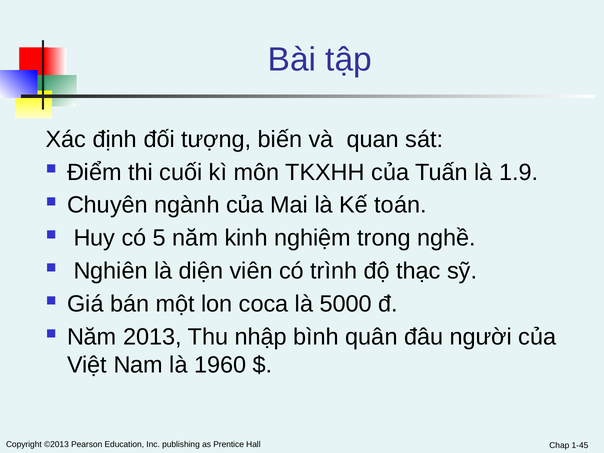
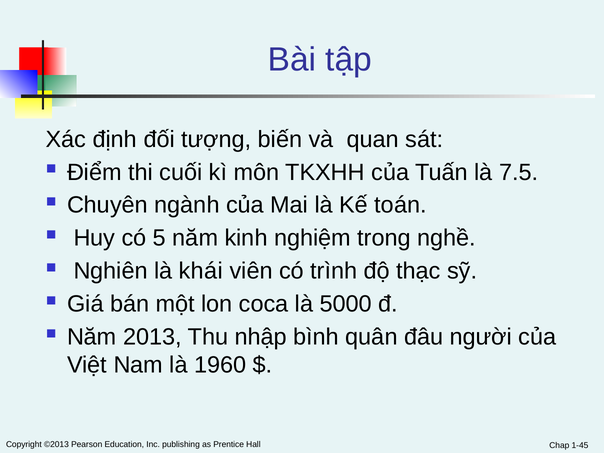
1.9: 1.9 -> 7.5 (519, 172)
diện: diện -> khái (201, 271)
